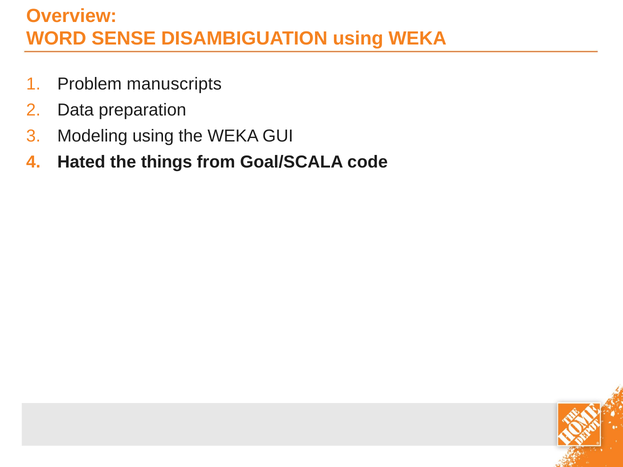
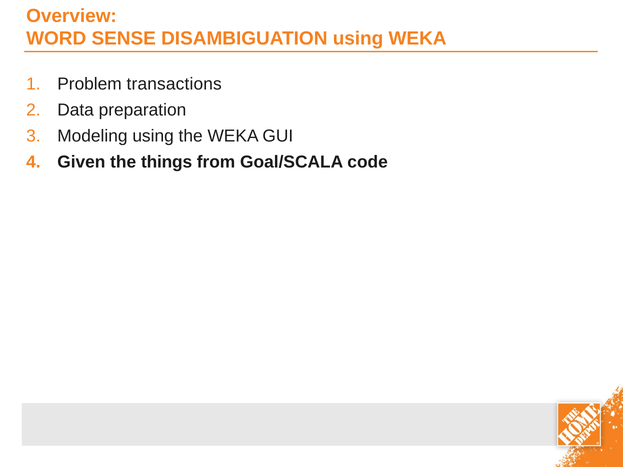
manuscripts: manuscripts -> transactions (174, 84)
Hated: Hated -> Given (81, 162)
